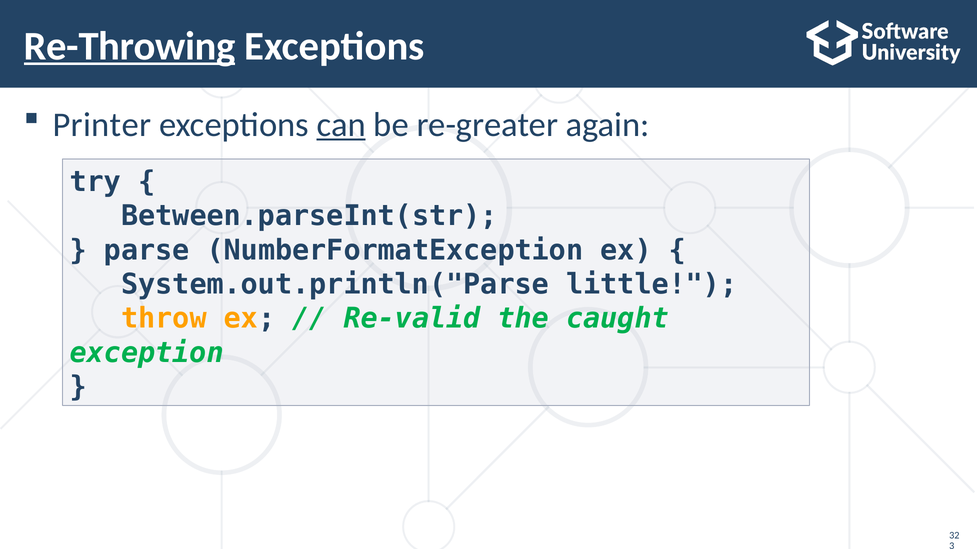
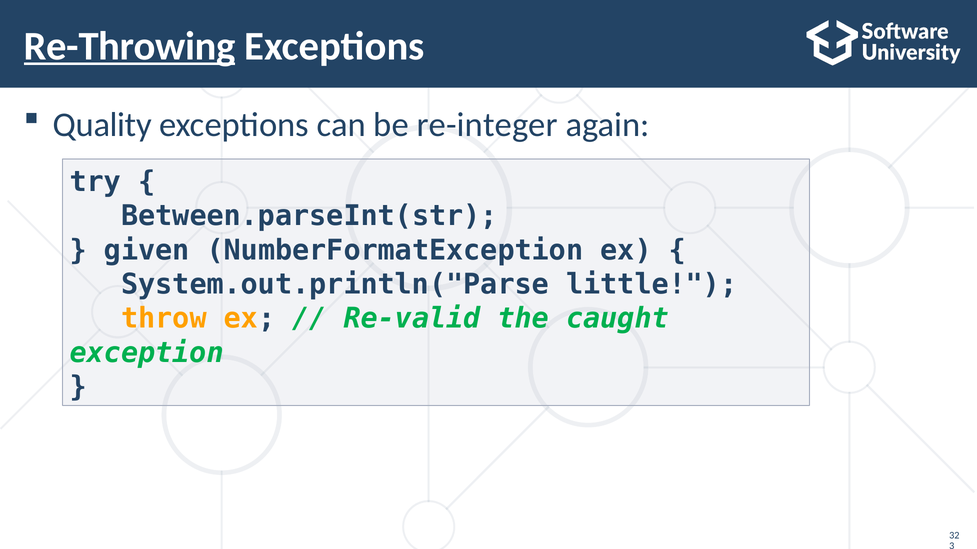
Printer: Printer -> Quality (102, 125)
can underline: present -> none (341, 125)
re-greater: re-greater -> re-integer (487, 125)
parse: parse -> given (147, 250)
